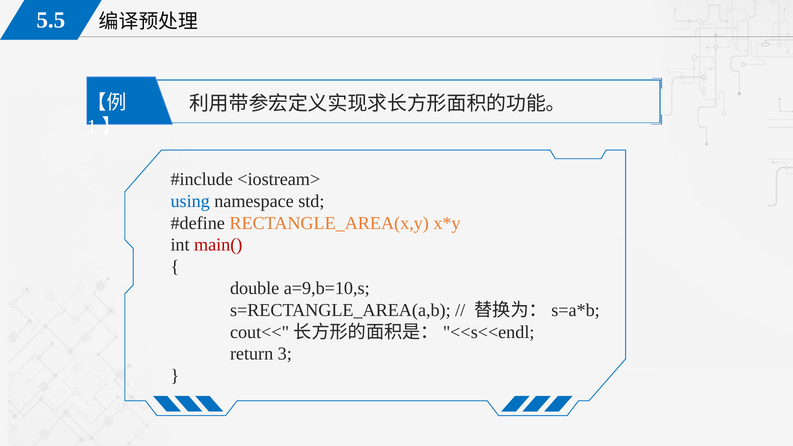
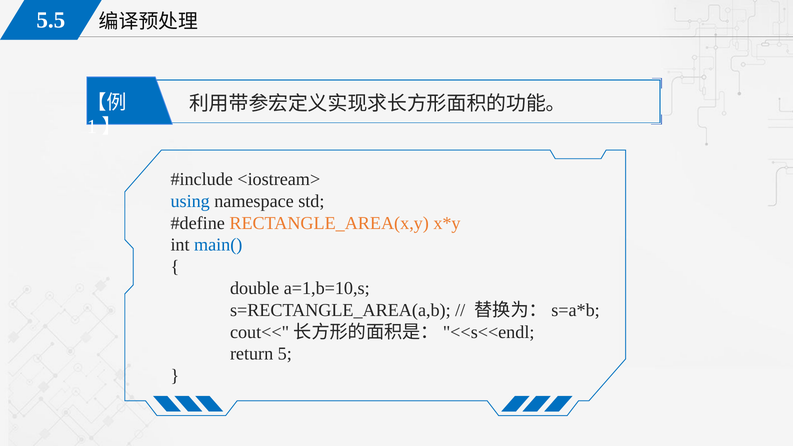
main( colour: red -> blue (218, 245)
a=9,b=10,s: a=9,b=10,s -> a=1,b=10,s (327, 288)
3: 3 -> 5 (285, 354)
